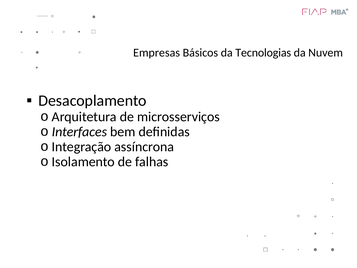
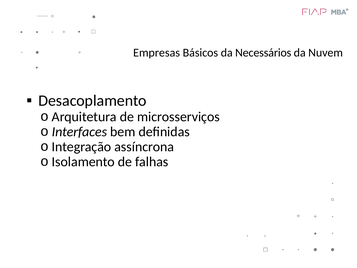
Tecnologias: Tecnologias -> Necessários (263, 53)
